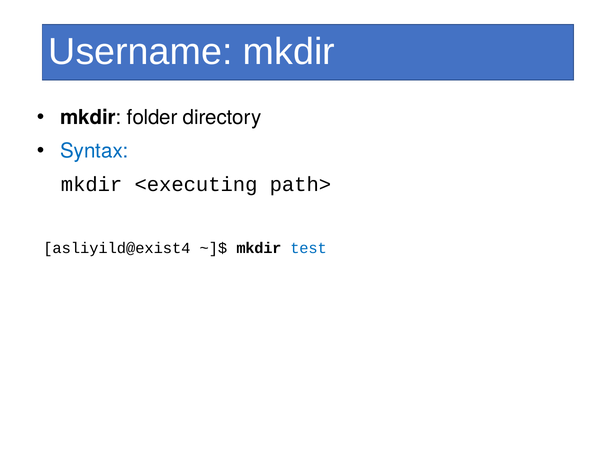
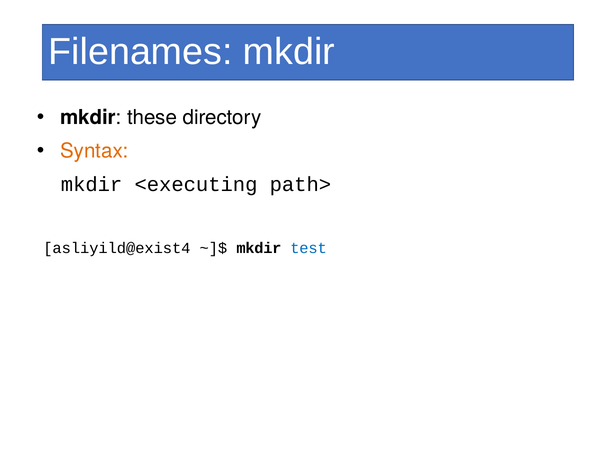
Username: Username -> Filenames (140, 52)
folder: folder -> these (152, 117)
Syntax colour: blue -> orange (94, 151)
